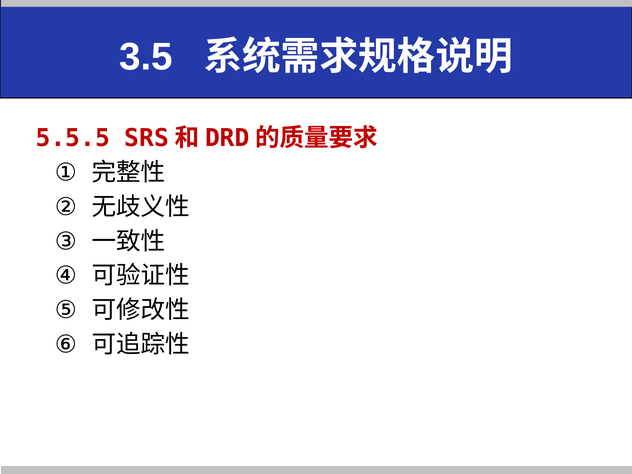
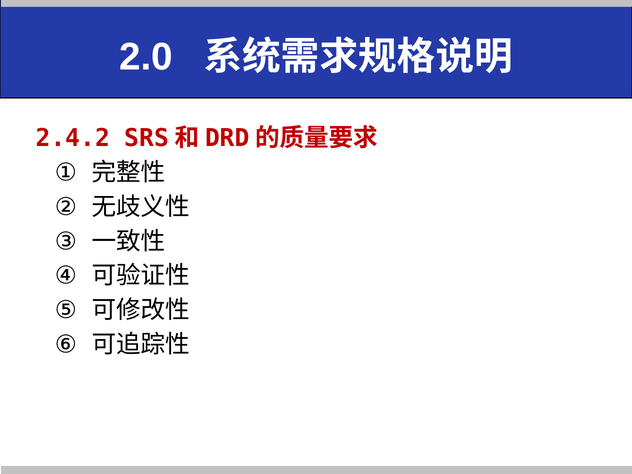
3.5: 3.5 -> 2.0 (146, 57)
5.5.5: 5.5.5 -> 2.4.2 (73, 138)
